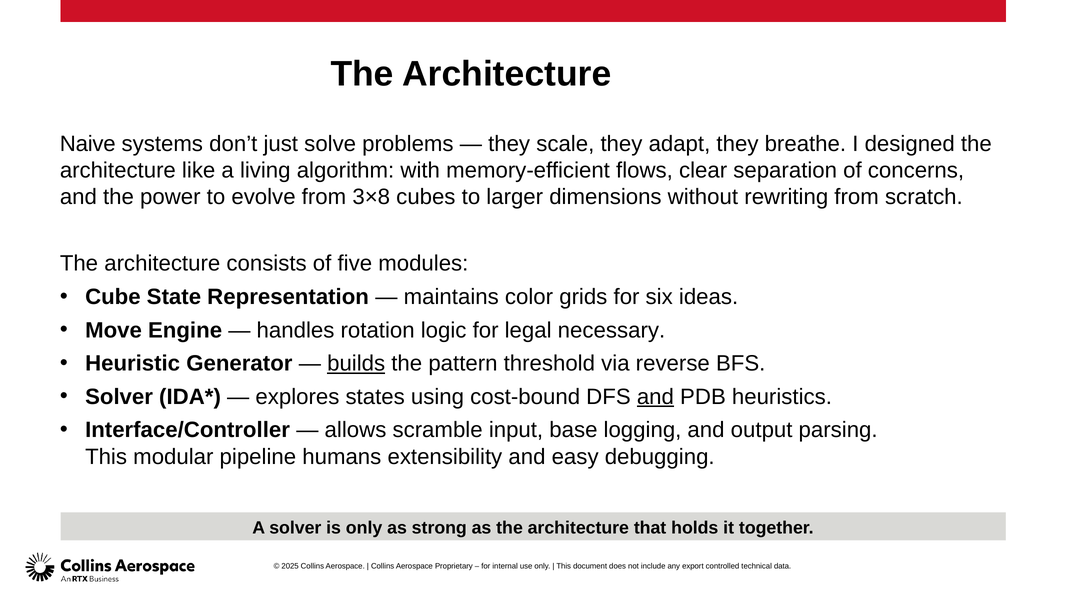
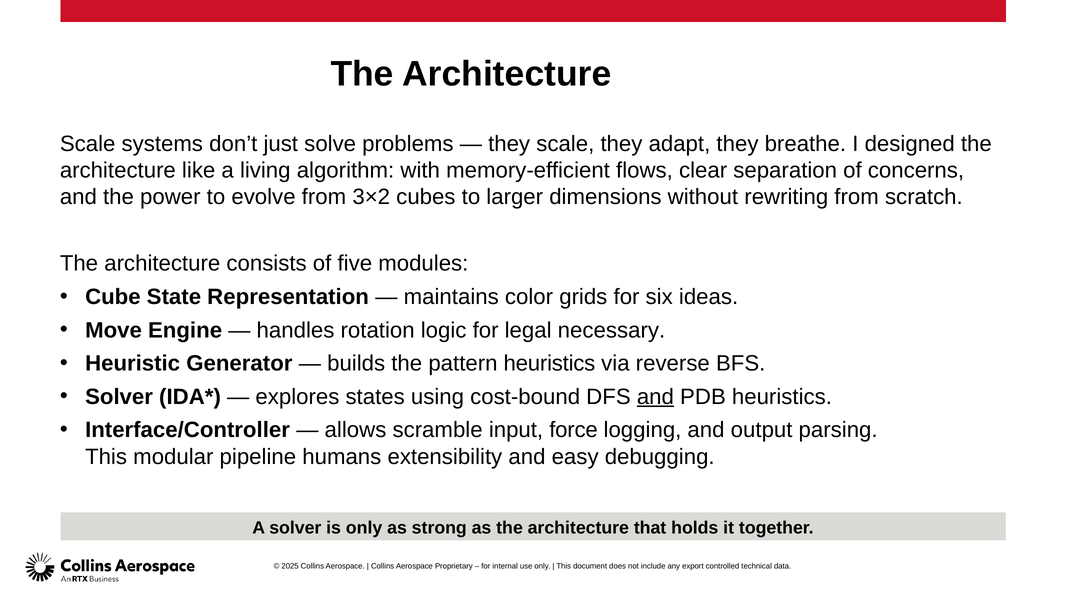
Naive: Naive -> Scale (88, 144)
3×8: 3×8 -> 3×2 (371, 197)
builds underline: present -> none (356, 364)
pattern threshold: threshold -> heuristics (549, 364)
base: base -> force (574, 430)
